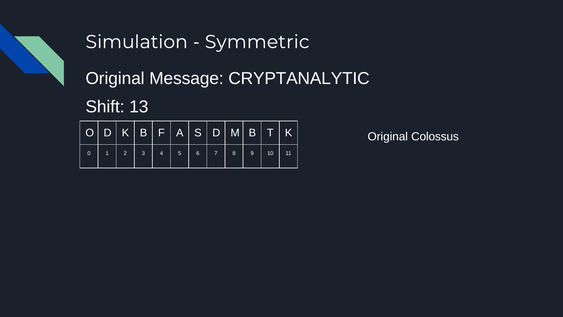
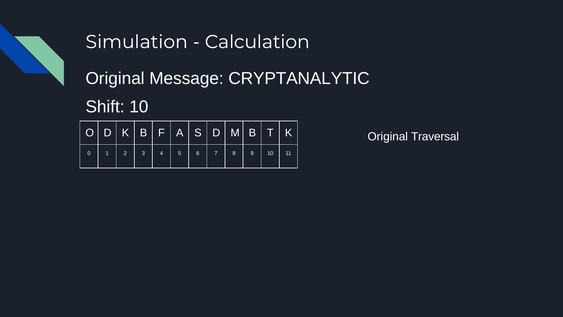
Symmetric: Symmetric -> Calculation (257, 42)
Shift 13: 13 -> 10 (139, 107)
Colossus: Colossus -> Traversal (435, 136)
